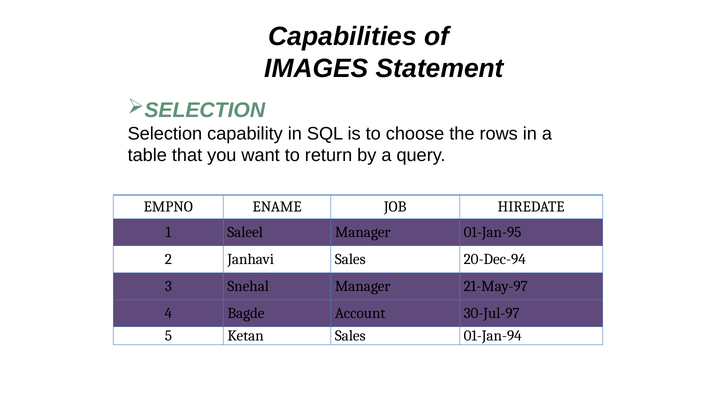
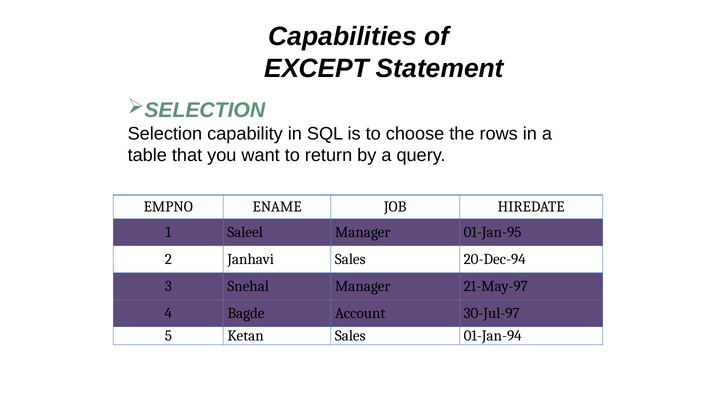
IMAGES: IMAGES -> EXCEPT (316, 68)
